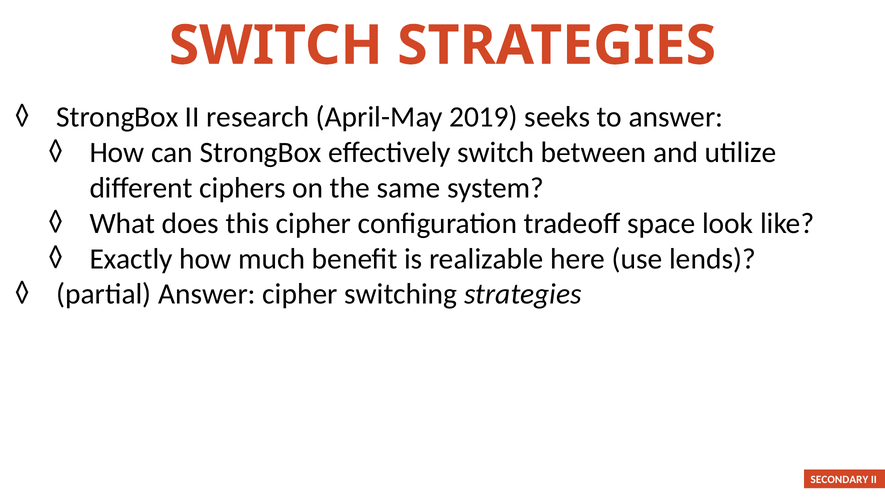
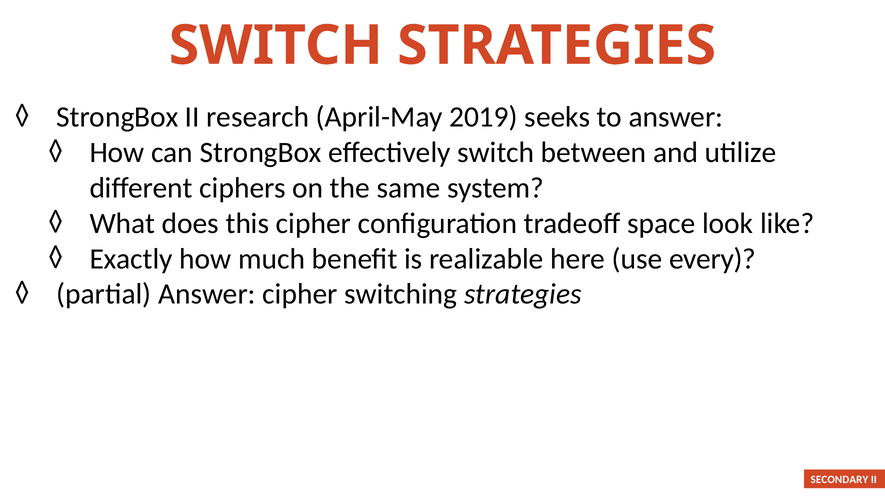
lends: lends -> every (713, 259)
